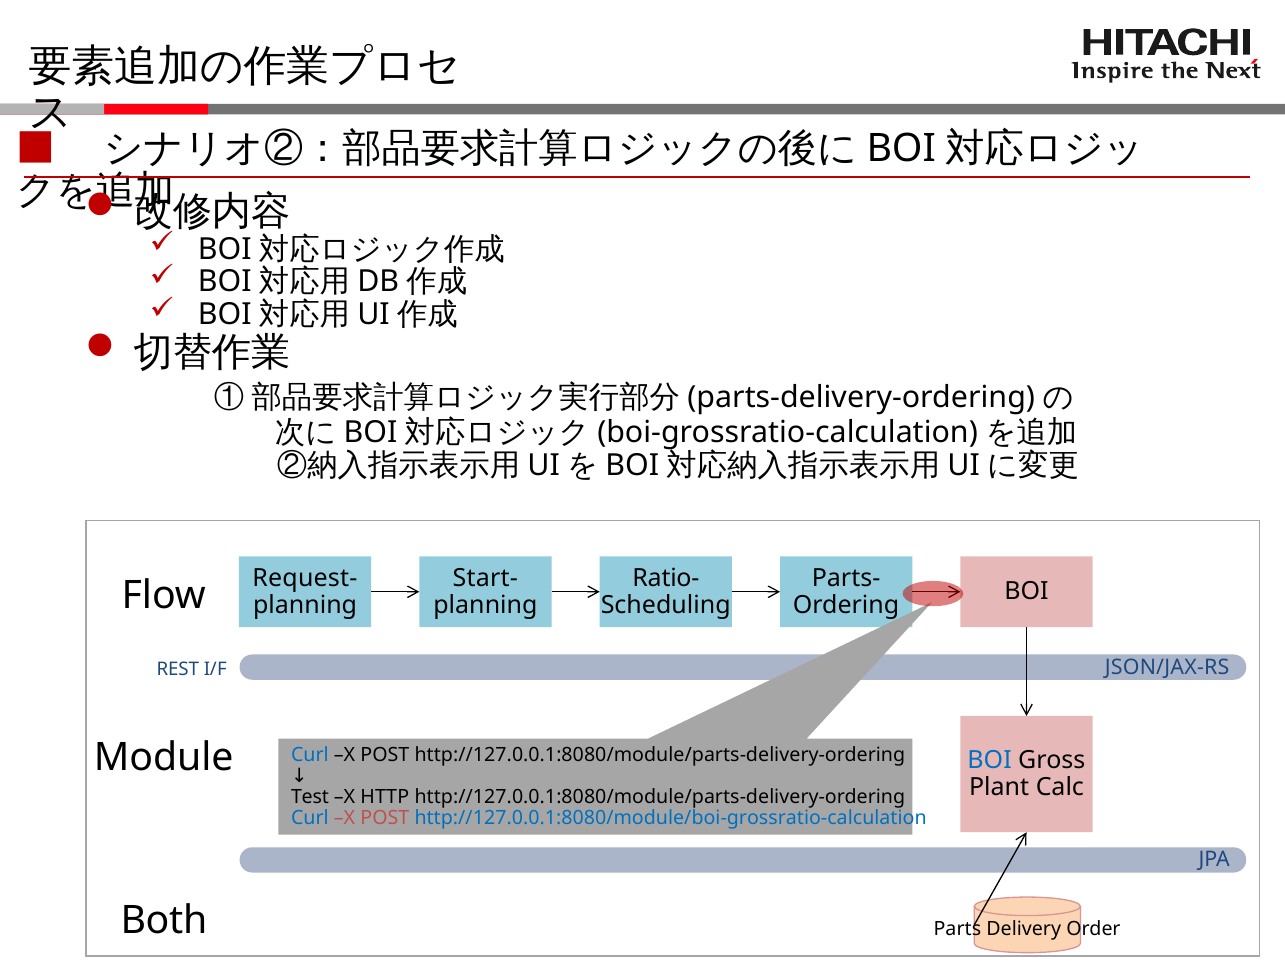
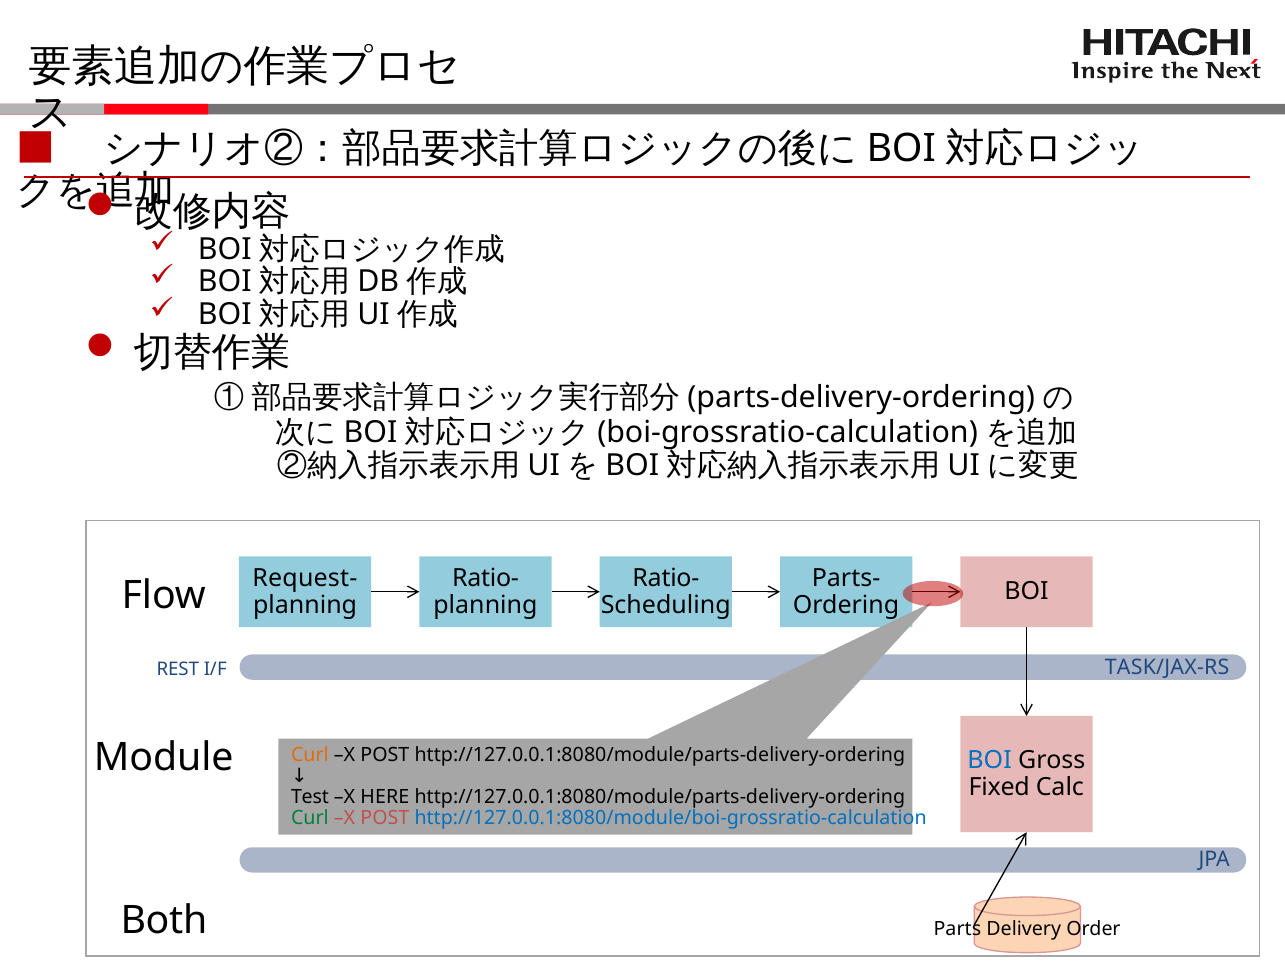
Start-: Start- -> Ratio- (486, 578)
JSON/JAX-RS: JSON/JAX-RS -> TASK/JAX-RS (1167, 667)
Curl colour: blue -> orange (310, 755)
Plant: Plant -> Fixed (999, 787)
HTTP: HTTP -> HERE (385, 797)
Curl colour: blue -> green (310, 818)
